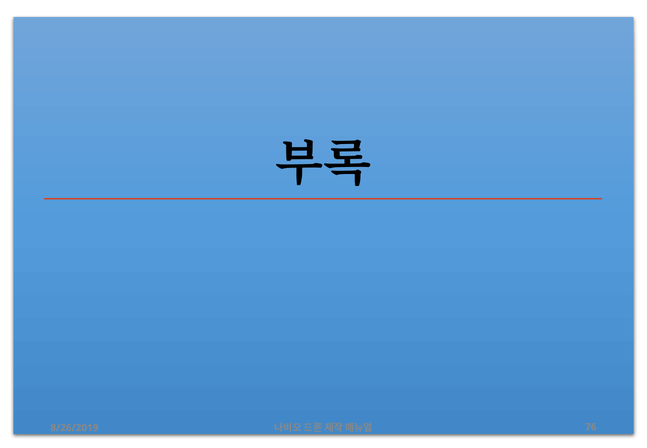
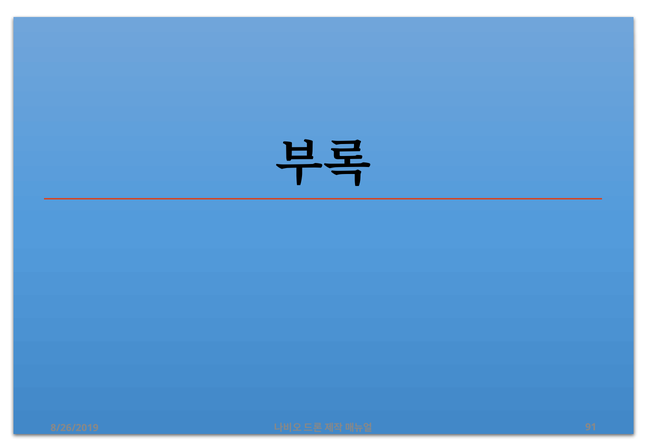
76: 76 -> 91 (591, 427)
